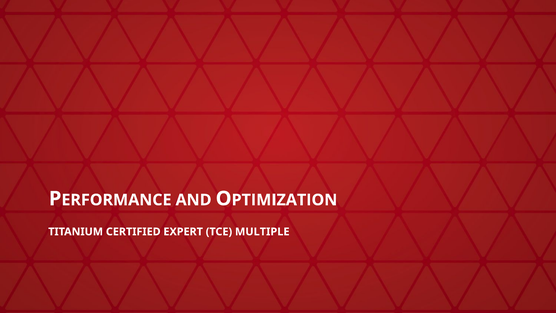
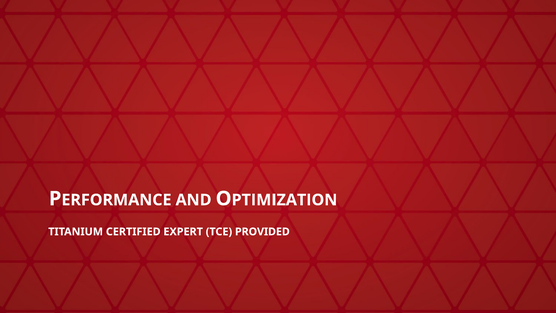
MULTIPLE: MULTIPLE -> PROVIDED (262, 232)
